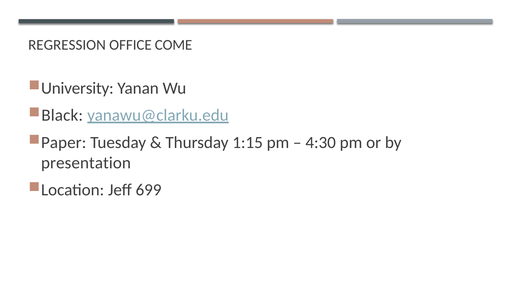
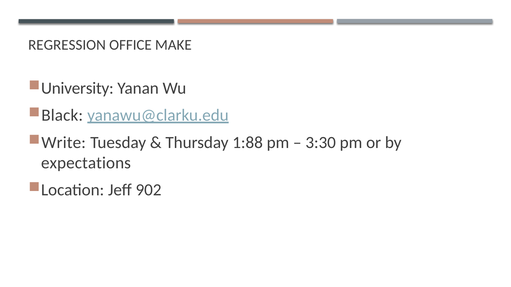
COME: COME -> MAKE (173, 45)
Paper: Paper -> Write (64, 143)
1:15: 1:15 -> 1:88 (248, 143)
4:30: 4:30 -> 3:30 (321, 143)
presentation: presentation -> expectations (86, 163)
699: 699 -> 902 (149, 190)
